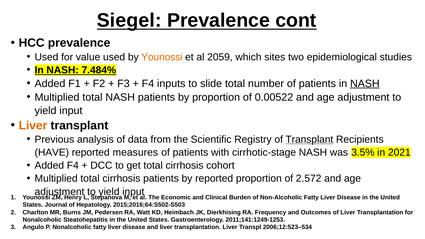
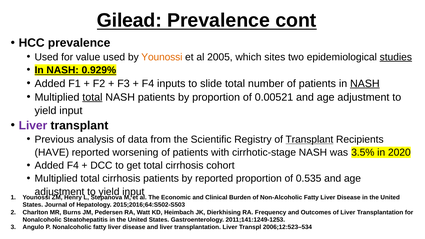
Siegel: Siegel -> Gilead (129, 21)
2059: 2059 -> 2005 (220, 57)
studies underline: none -> present (396, 57)
7.484%: 7.484% -> 0.929% (99, 70)
total underline: none -> present (92, 97)
0.00522: 0.00522 -> 0.00521 (274, 97)
Liver colour: orange -> purple (33, 125)
measures: measures -> worsening (135, 153)
2021: 2021 -> 2020 (399, 153)
2.572: 2.572 -> 0.535 (309, 179)
